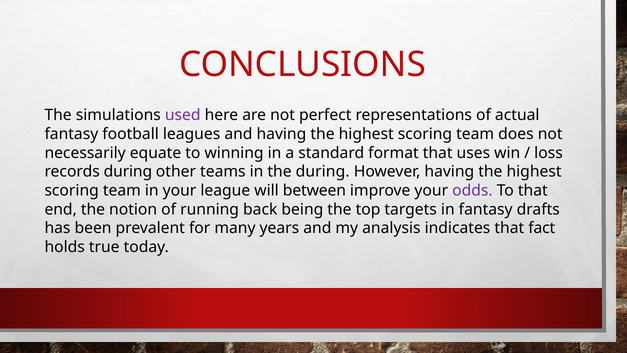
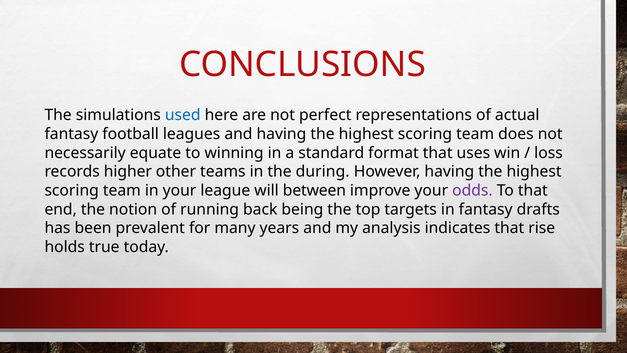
used colour: purple -> blue (183, 115)
records during: during -> higher (128, 172)
fact: fact -> rise (542, 228)
